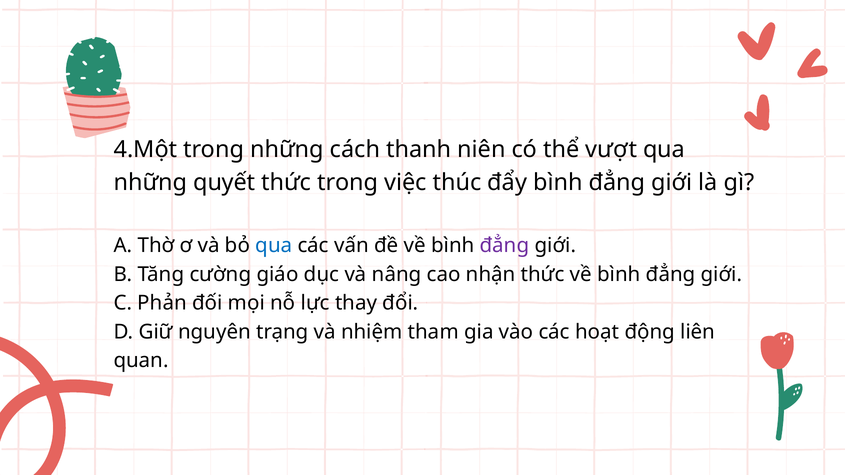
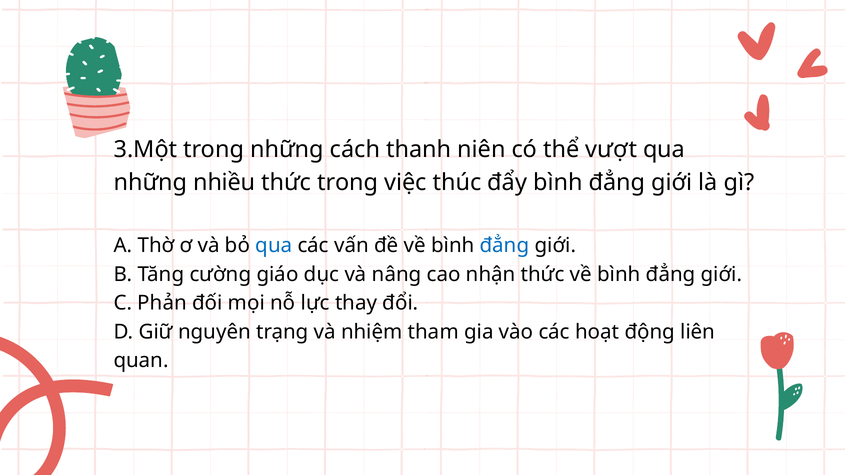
4.Một: 4.Một -> 3.Một (145, 150)
quyết: quyết -> nhiều (224, 183)
đẳng colour: purple -> blue (505, 246)
